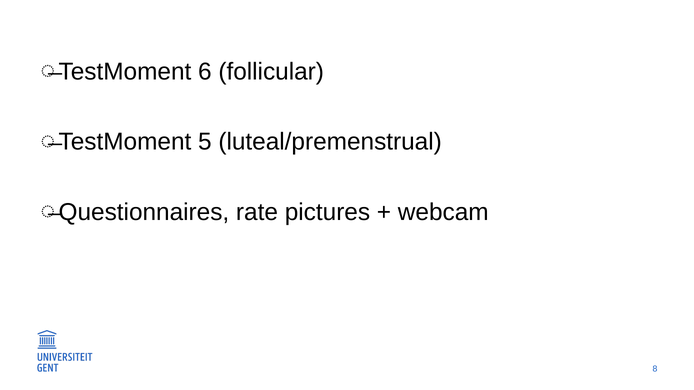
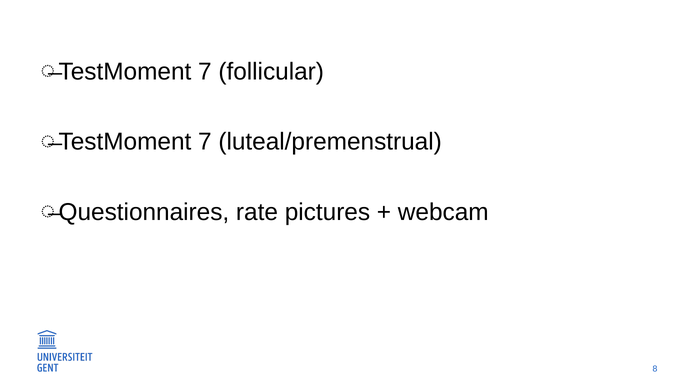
6: 6 -> 7 (205, 72)
5: 5 -> 7 (205, 142)
